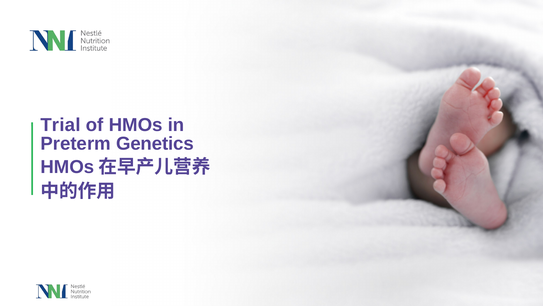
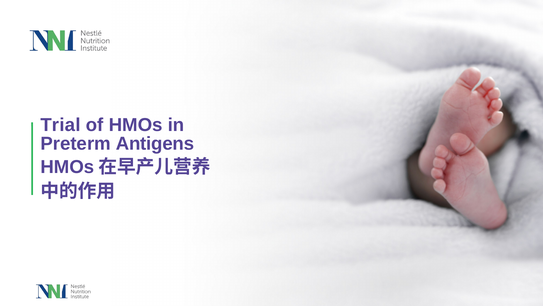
Genetics: Genetics -> Antigens (155, 143)
